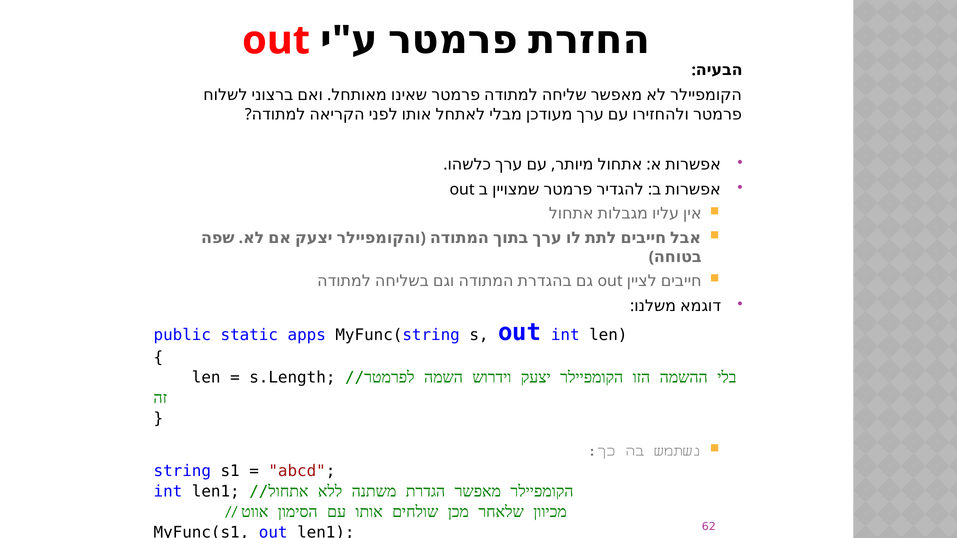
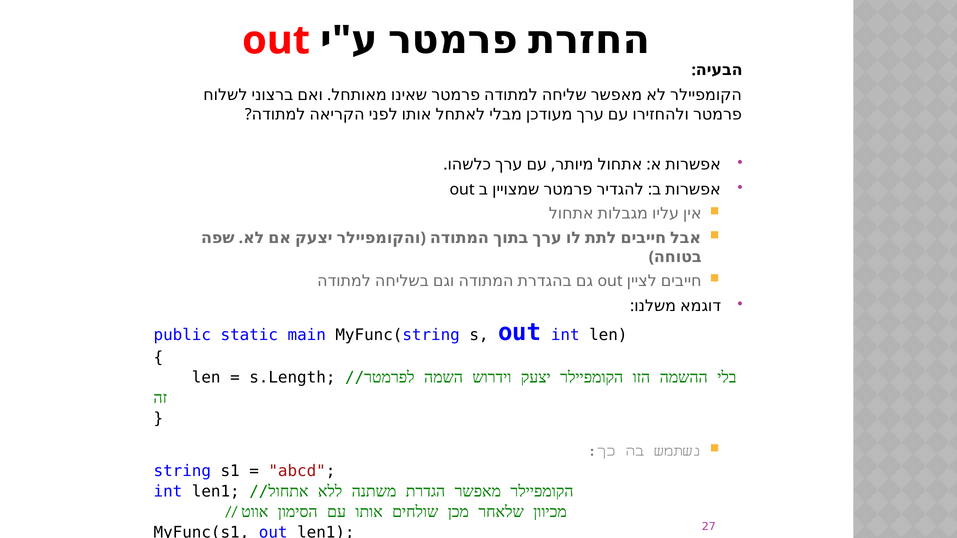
apps: apps -> main (307, 335)
62: 62 -> 27 (709, 527)
